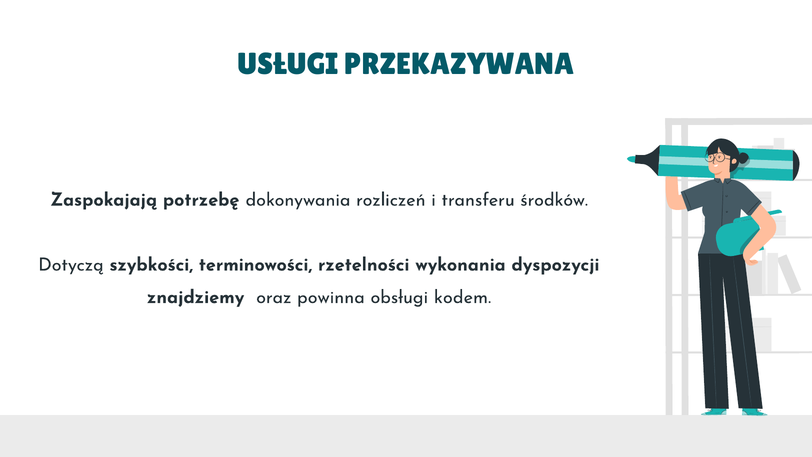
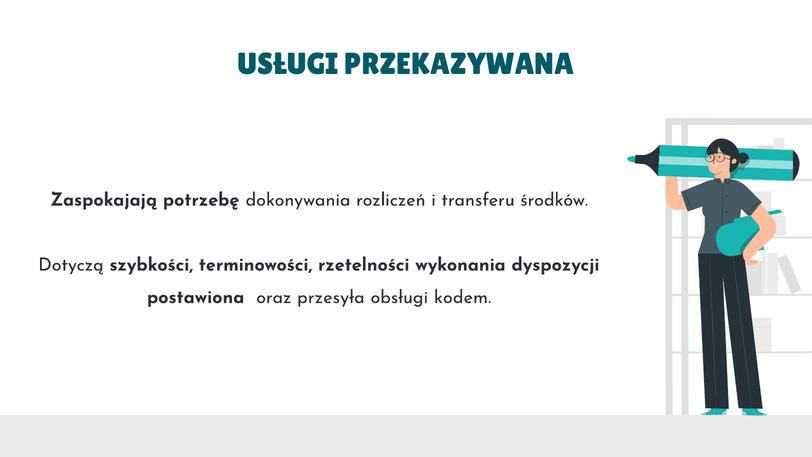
znajdziemy: znajdziemy -> postawiona (196, 297)
powinna: powinna -> przesyła (331, 297)
